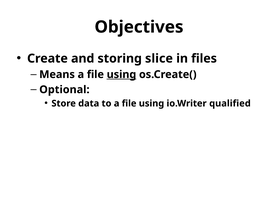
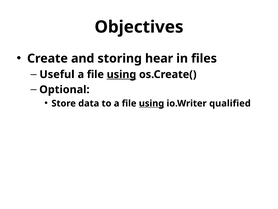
slice: slice -> hear (159, 58)
Means: Means -> Useful (57, 74)
using underline: none -> present (151, 103)
